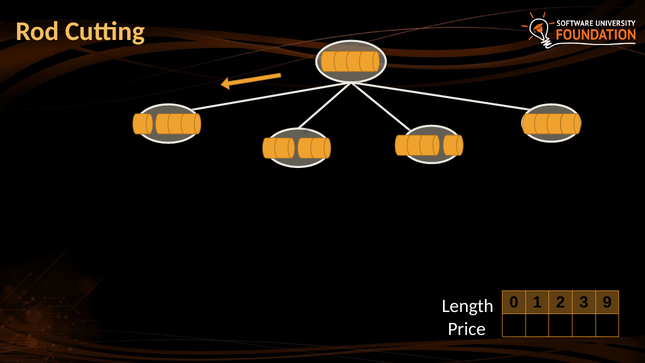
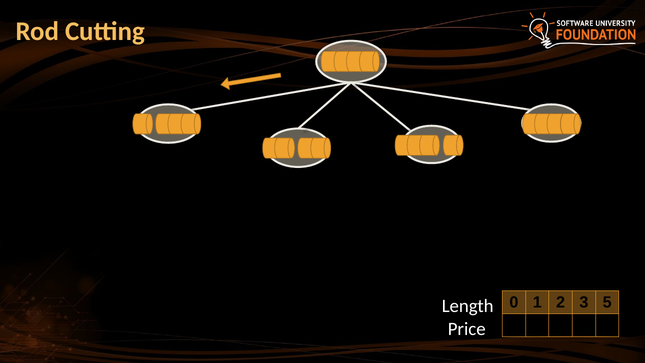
3 9: 9 -> 5 (607, 302)
